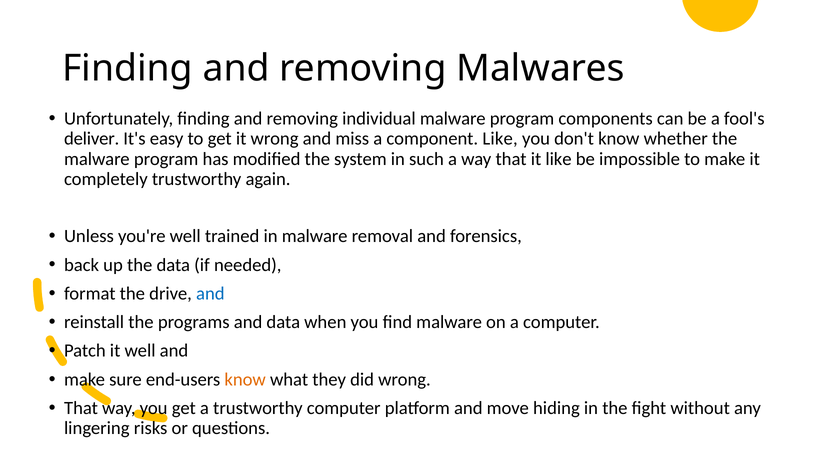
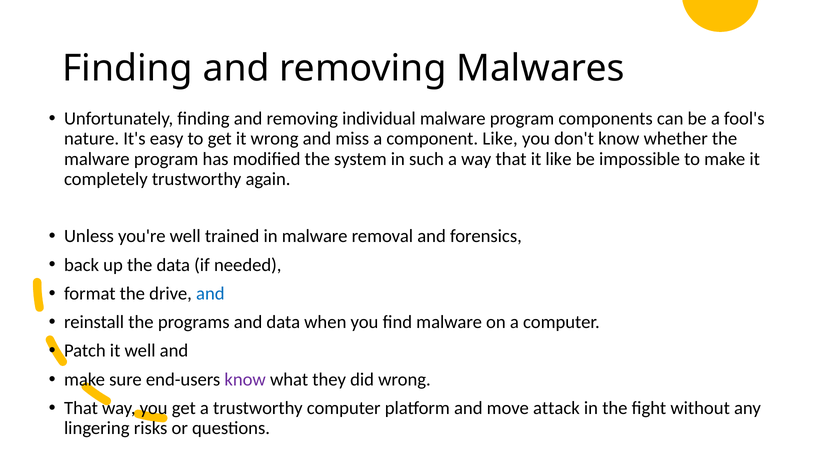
deliver: deliver -> nature (92, 139)
know colour: orange -> purple (245, 380)
hiding: hiding -> attack (556, 408)
